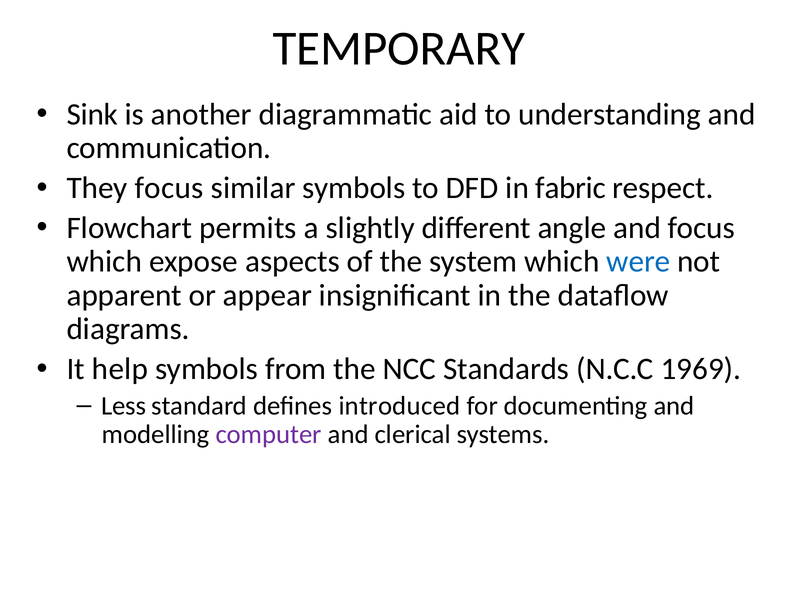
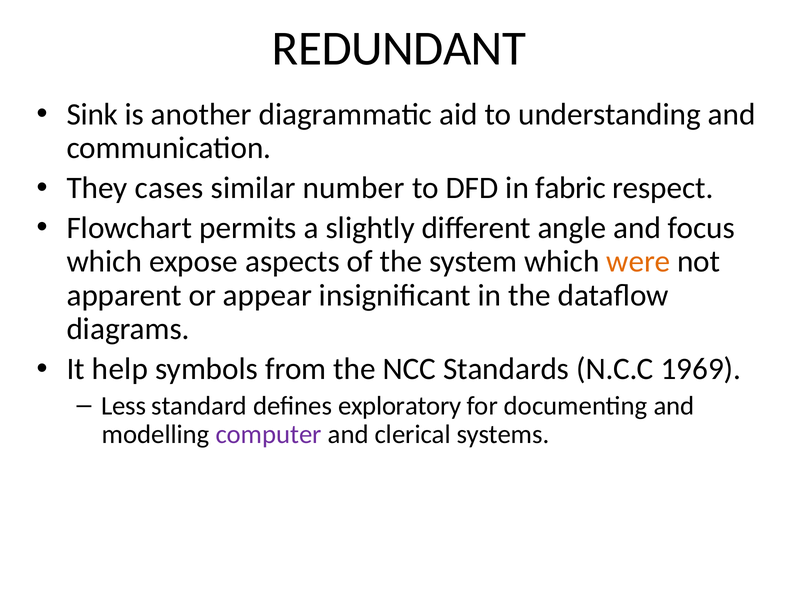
TEMPORARY: TEMPORARY -> REDUNDANT (399, 49)
They focus: focus -> cases (169, 188)
similar symbols: symbols -> number (354, 188)
were colour: blue -> orange (638, 262)
introduced: introduced -> exploratory (400, 406)
